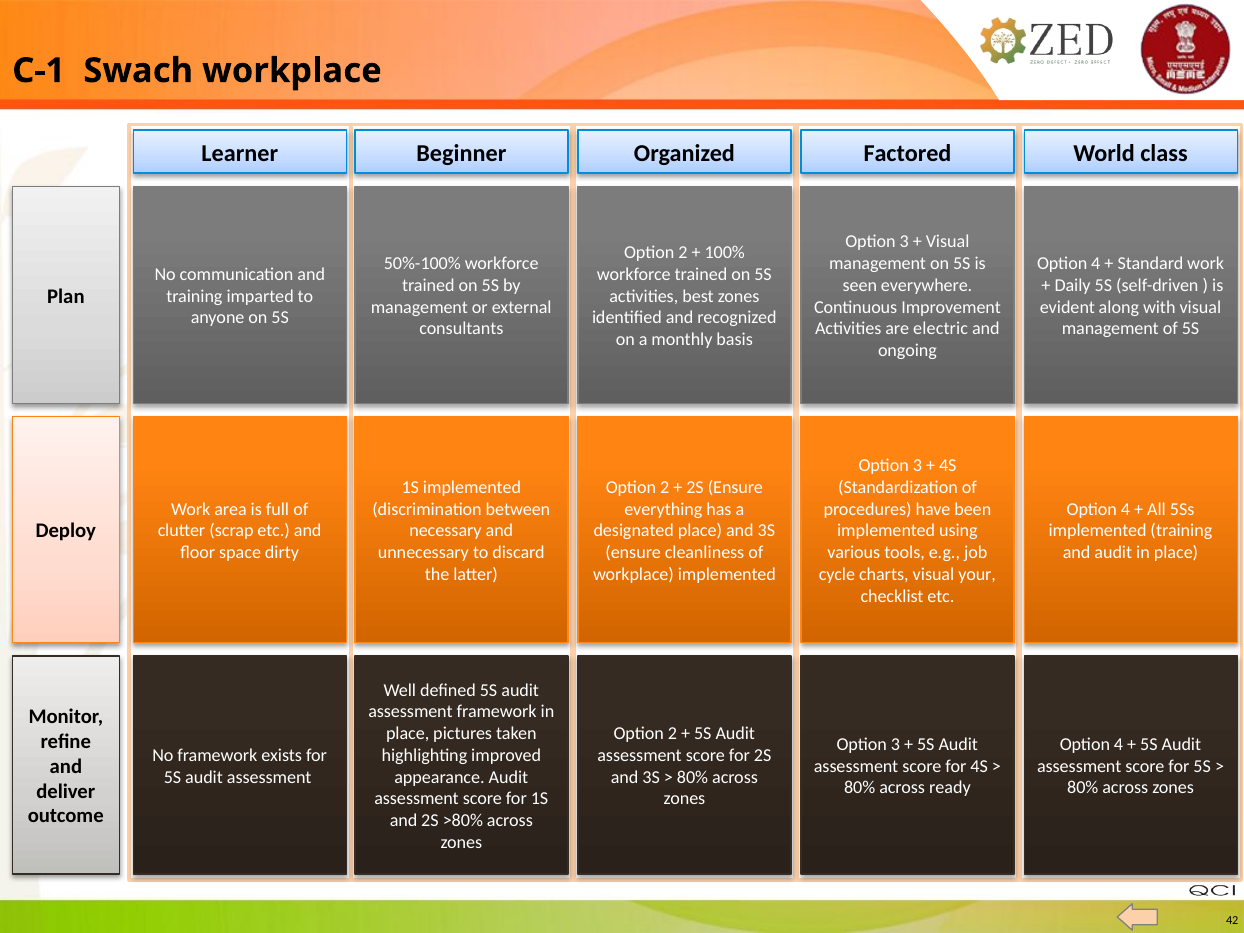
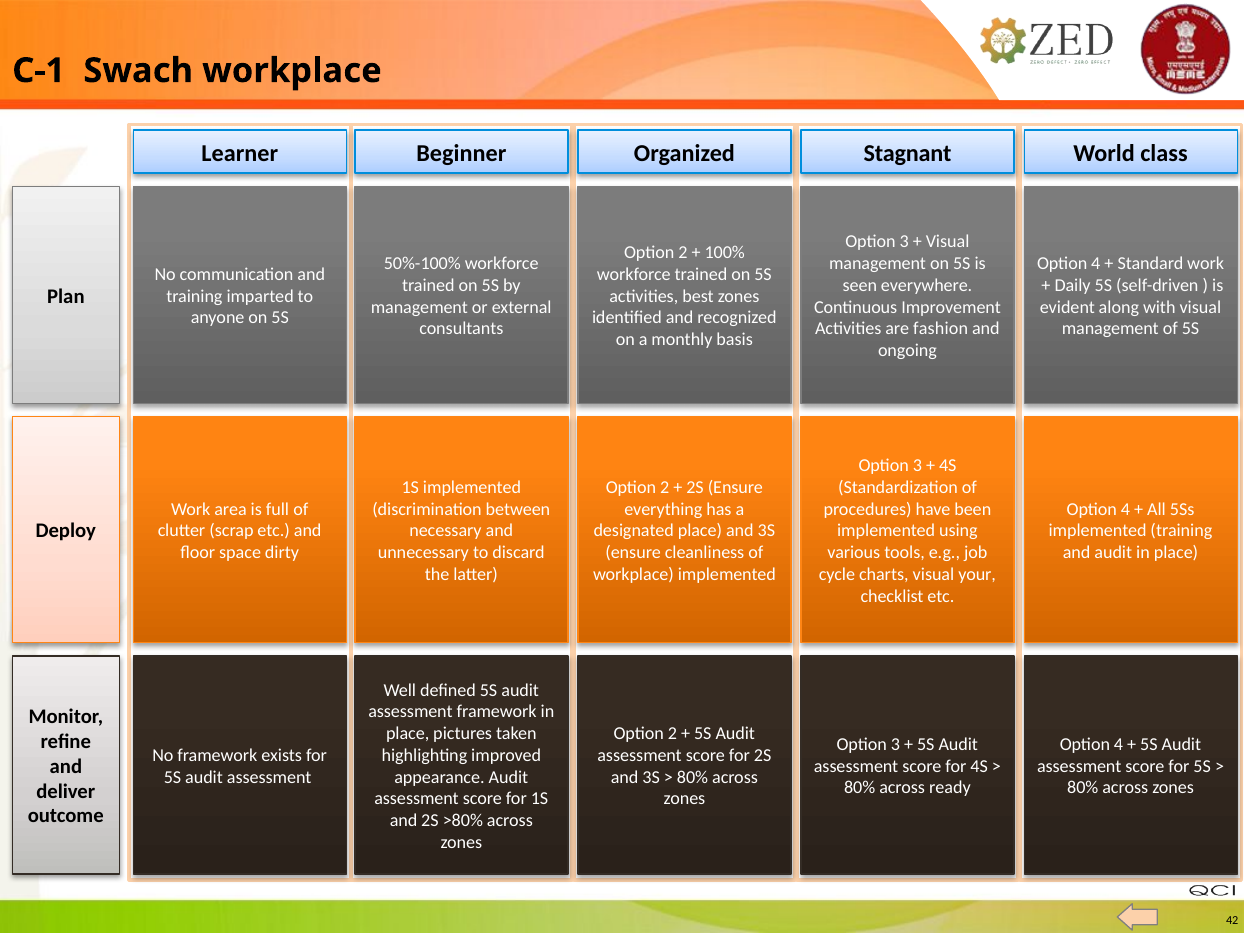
Factored: Factored -> Stagnant (908, 153)
electric: electric -> fashion (941, 329)
